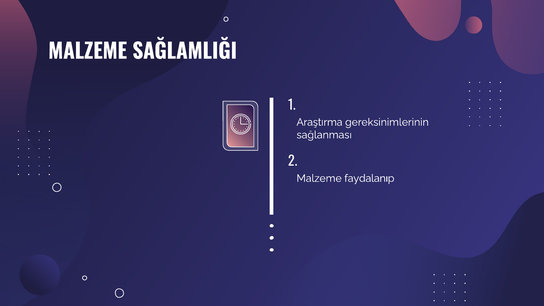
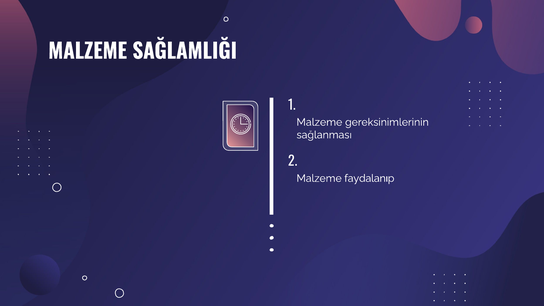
Araştırma: Araştırma -> Malzeme (319, 122)
